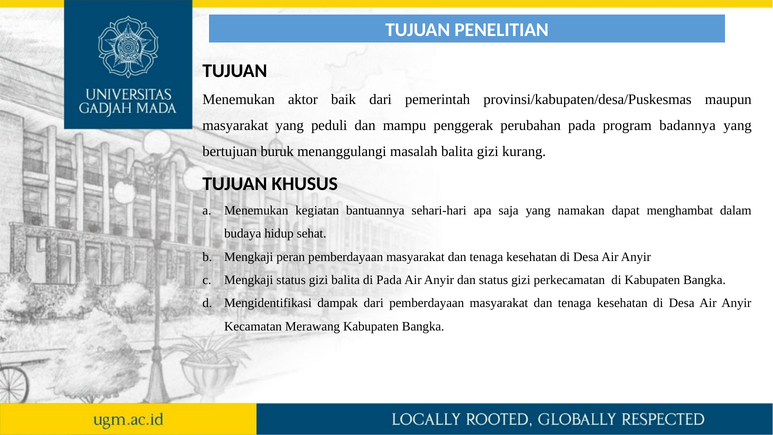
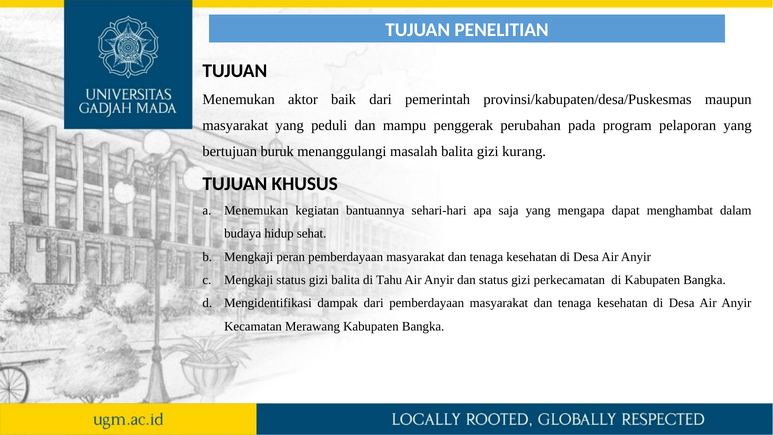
badannya: badannya -> pelaporan (688, 125)
namakan: namakan -> mengapa (581, 210)
di Pada: Pada -> Tahu (389, 280)
